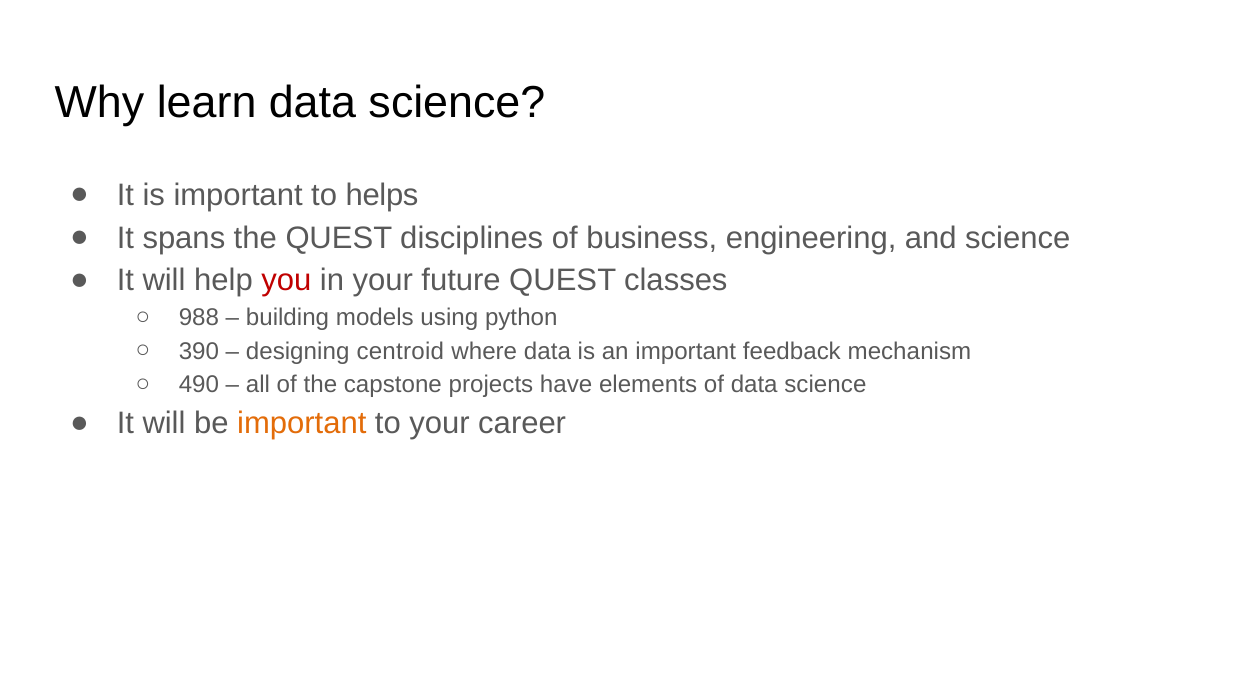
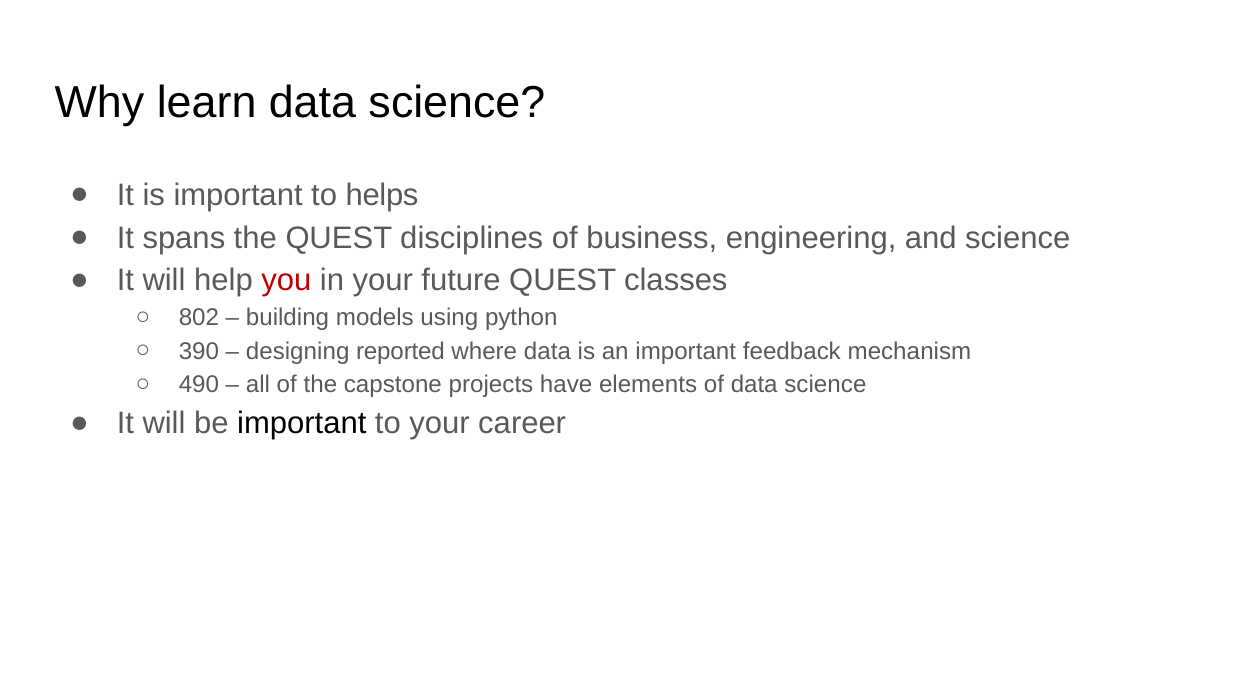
988: 988 -> 802 (199, 318)
centroid: centroid -> reported (400, 351)
important colour: orange -> black (302, 424)
